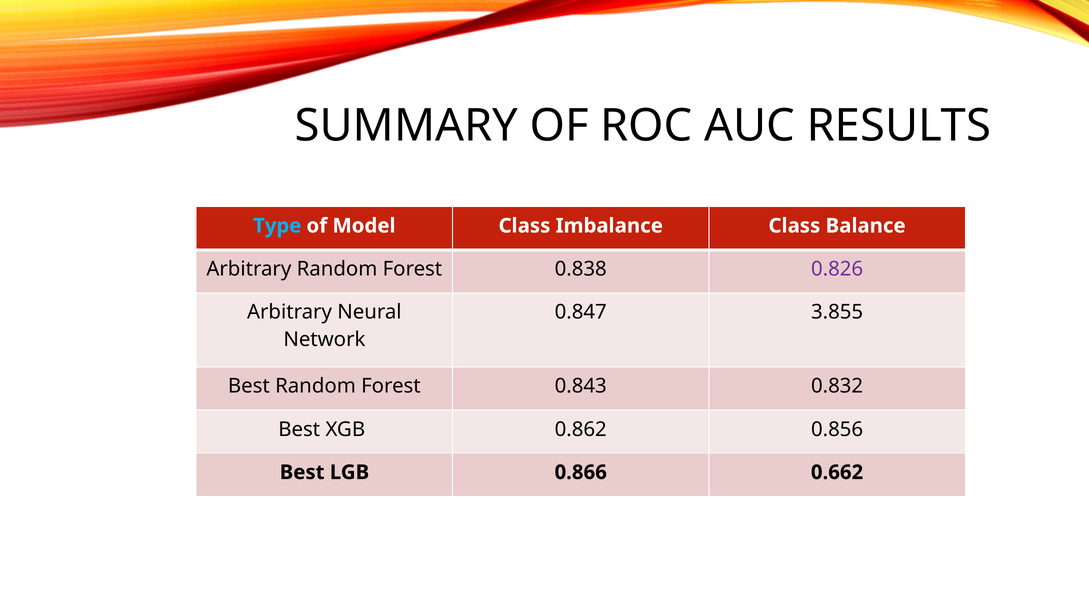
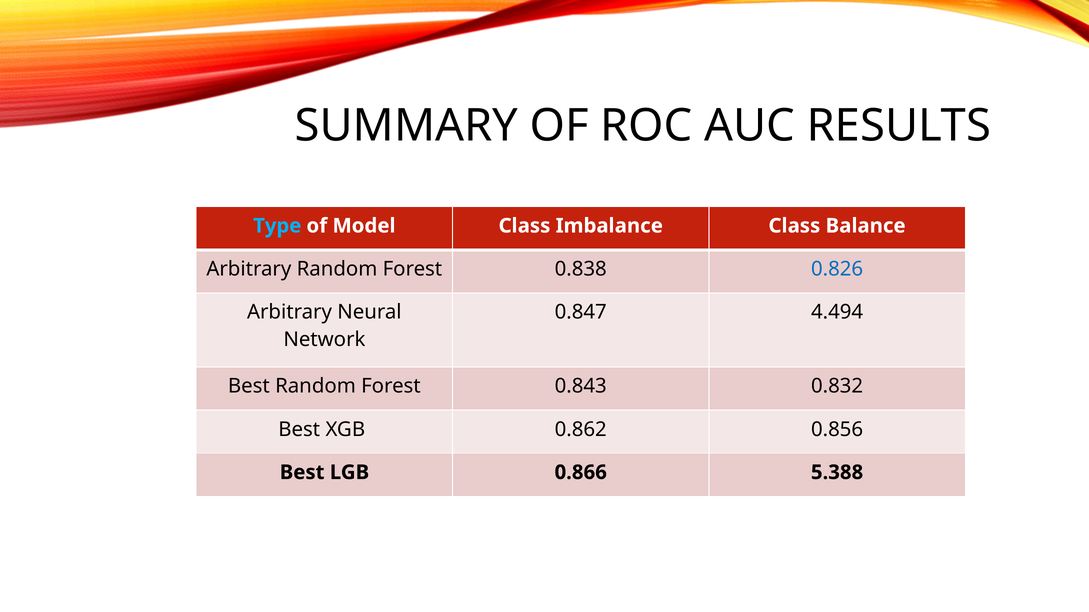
0.826 colour: purple -> blue (837, 269)
3.855: 3.855 -> 4.494 (837, 312)
0.662: 0.662 -> 5.388 (837, 473)
